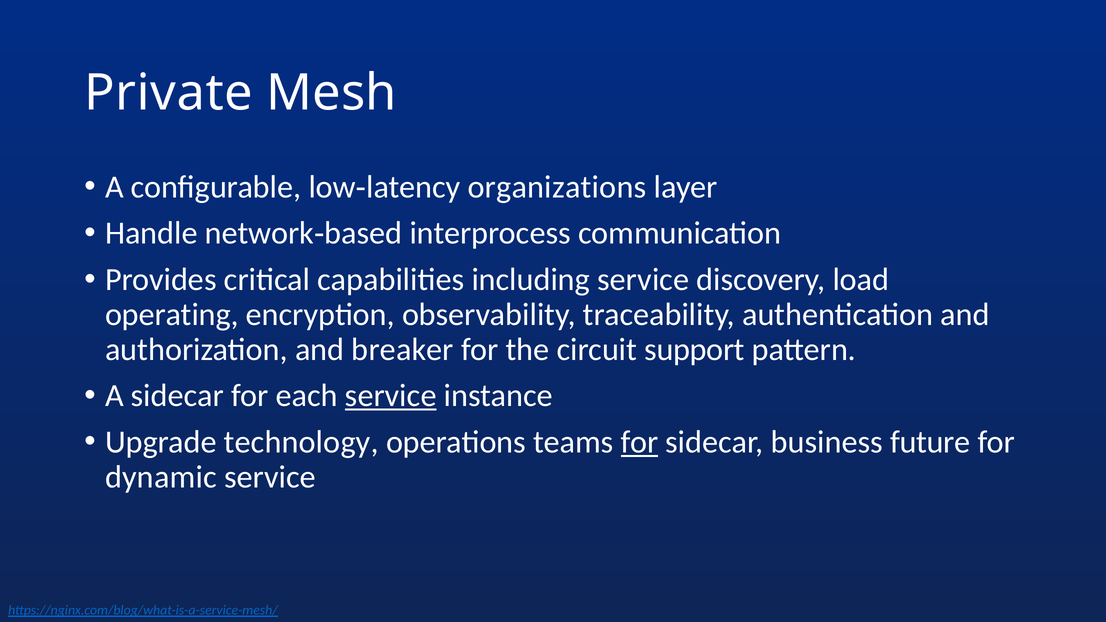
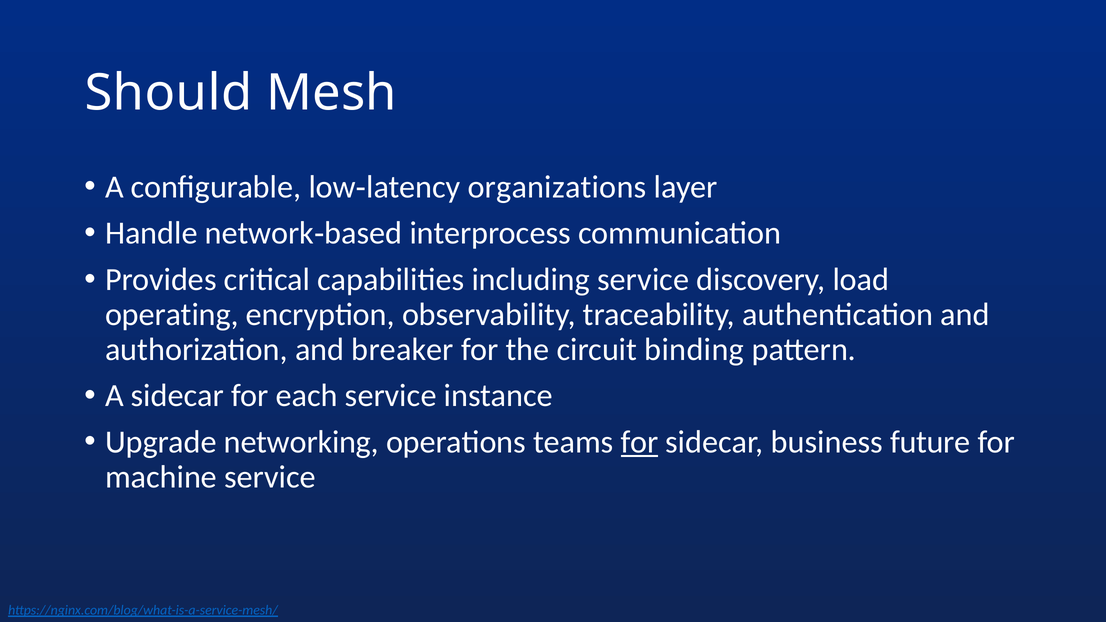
Private: Private -> Should (169, 93)
support: support -> binding (694, 349)
service underline: present -> none (391, 396)
technology: technology -> networking (301, 442)
dynamic: dynamic -> machine (161, 477)
